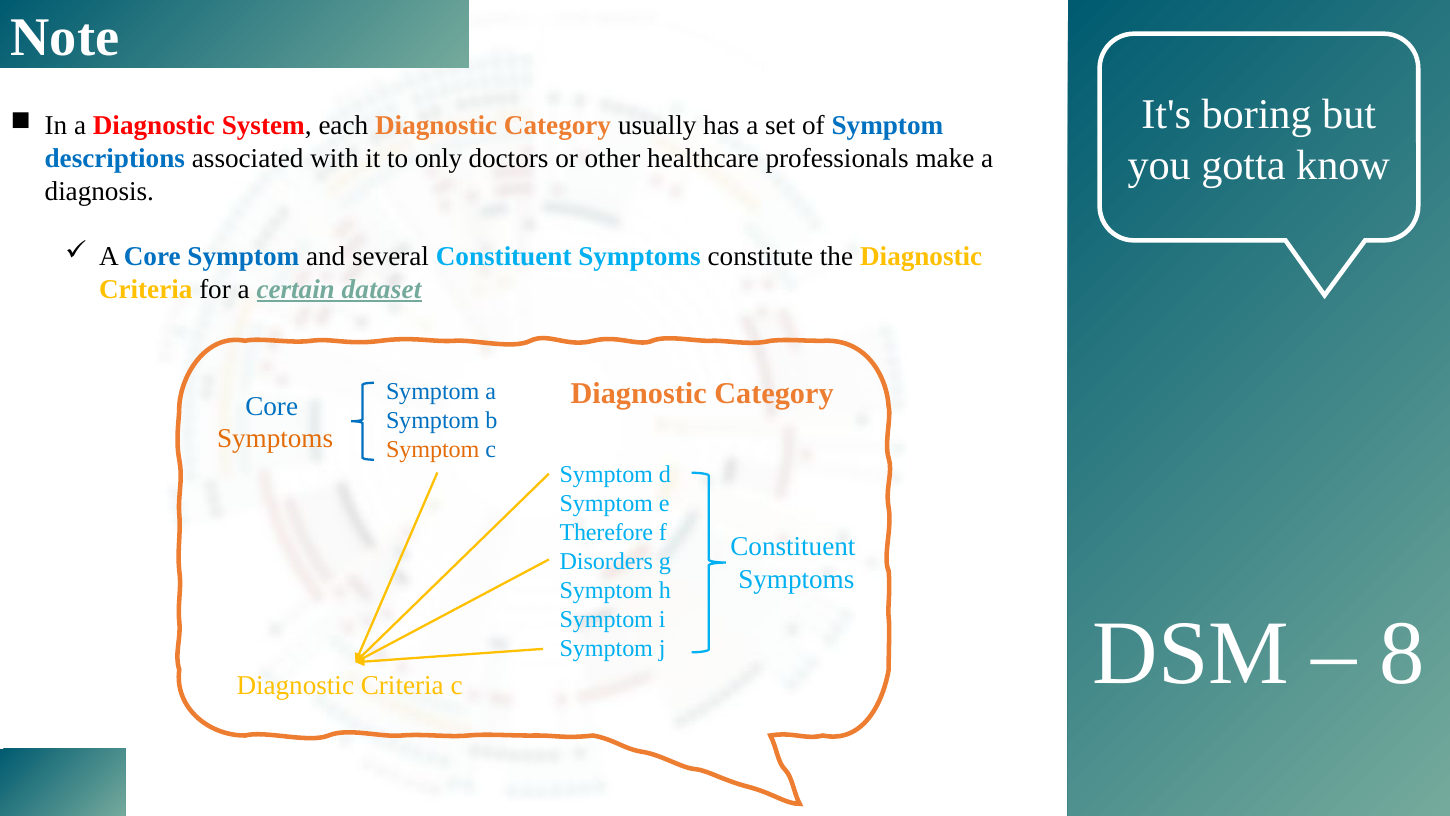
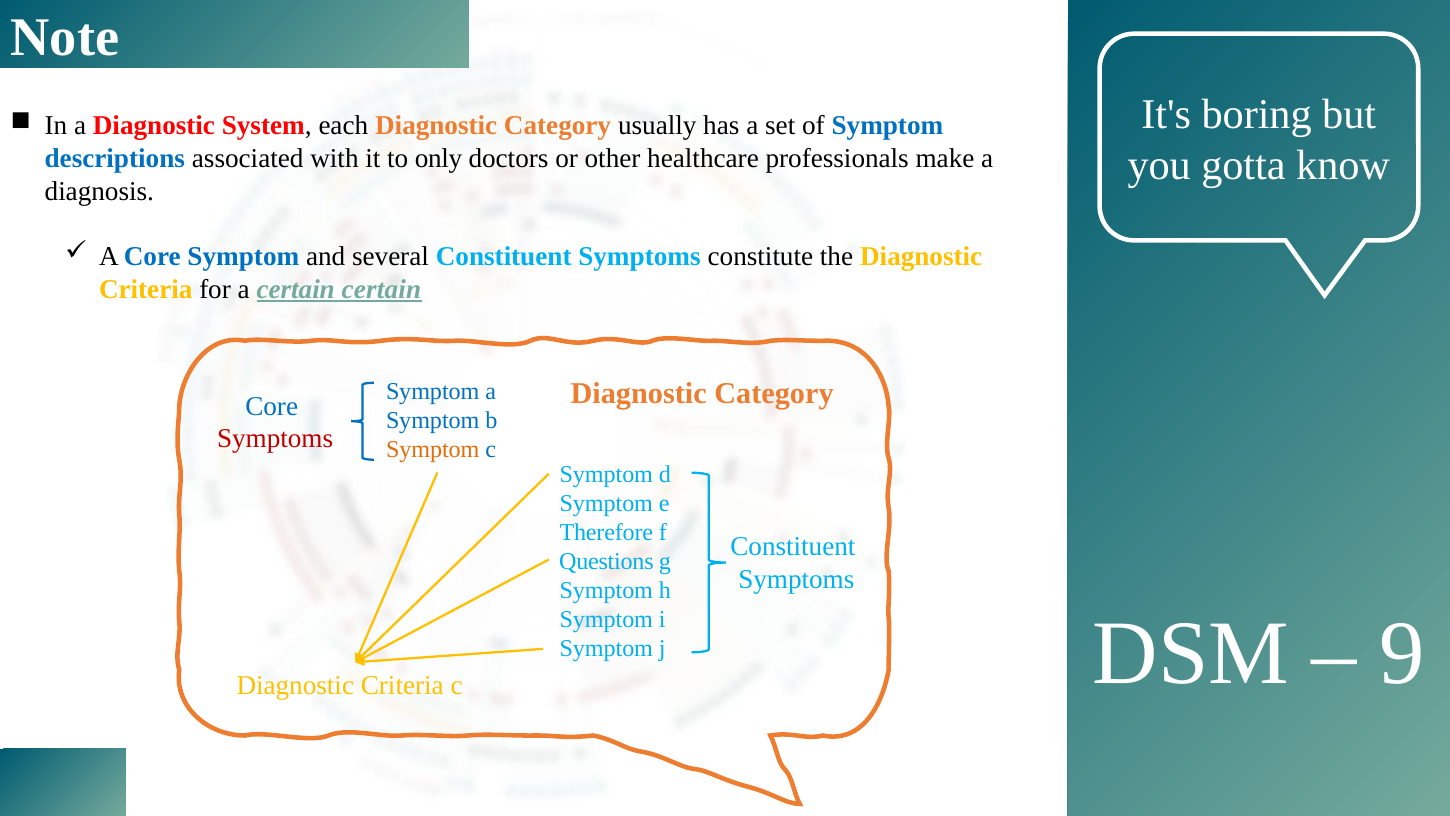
certain dataset: dataset -> certain (382, 289)
Symptoms colour: orange -> red (275, 439)
Disorders: Disorders -> Questions (606, 561)
8: 8 -> 9 (1402, 653)
